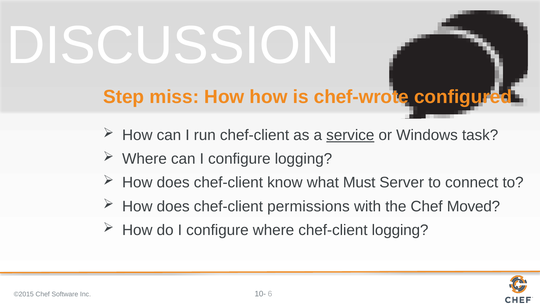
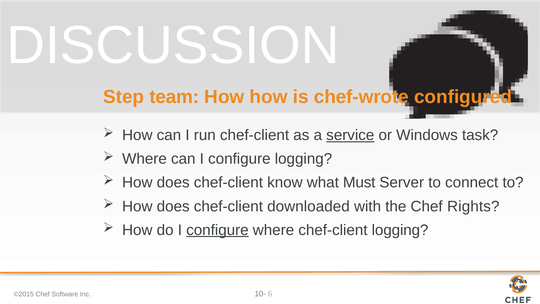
miss: miss -> team (174, 97)
permissions: permissions -> downloaded (308, 206)
Moved: Moved -> Rights (473, 206)
configure underline: none -> present (217, 230)
